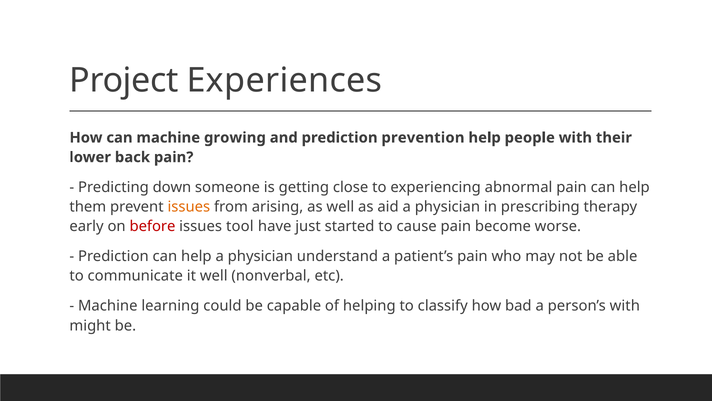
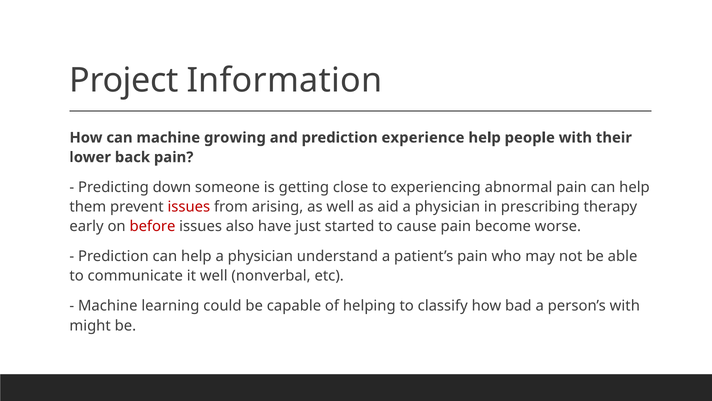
Experiences: Experiences -> Information (284, 80)
prevention: prevention -> experience (423, 137)
issues colour: orange -> red (189, 207)
tool: tool -> also (240, 226)
